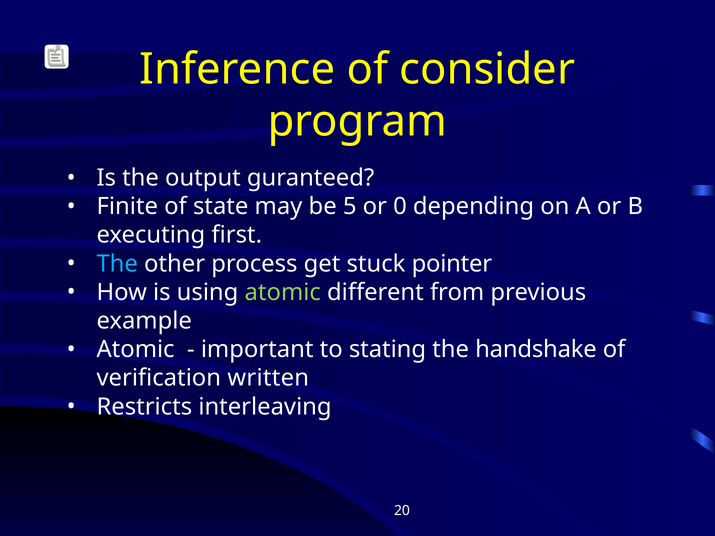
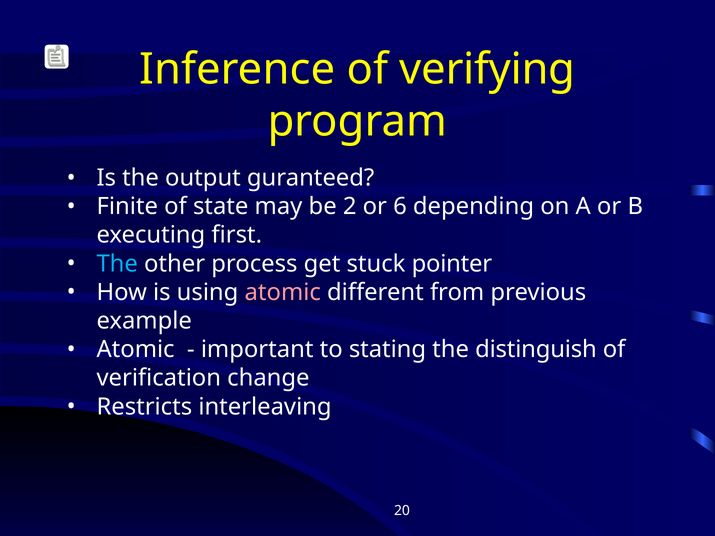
consider: consider -> verifying (487, 69)
5: 5 -> 2 (350, 207)
0: 0 -> 6 (400, 207)
atomic colour: light green -> pink (283, 292)
handshake: handshake -> distinguish (536, 350)
written: written -> change (268, 378)
